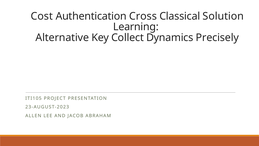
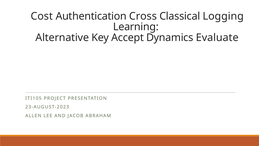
Solution: Solution -> Logging (223, 16)
Collect: Collect -> Accept (128, 38)
Precisely: Precisely -> Evaluate (217, 38)
